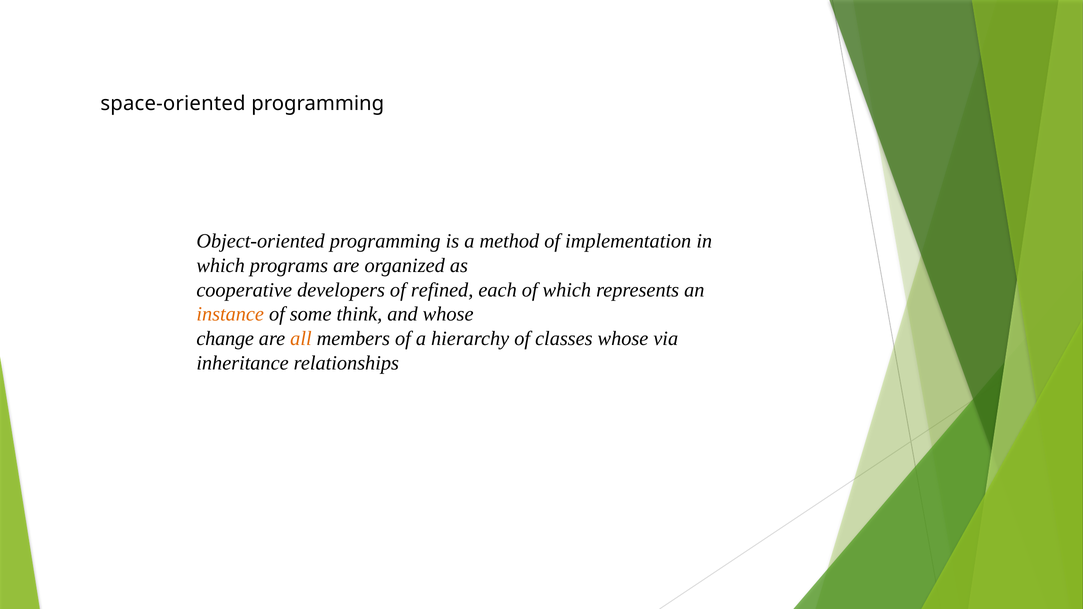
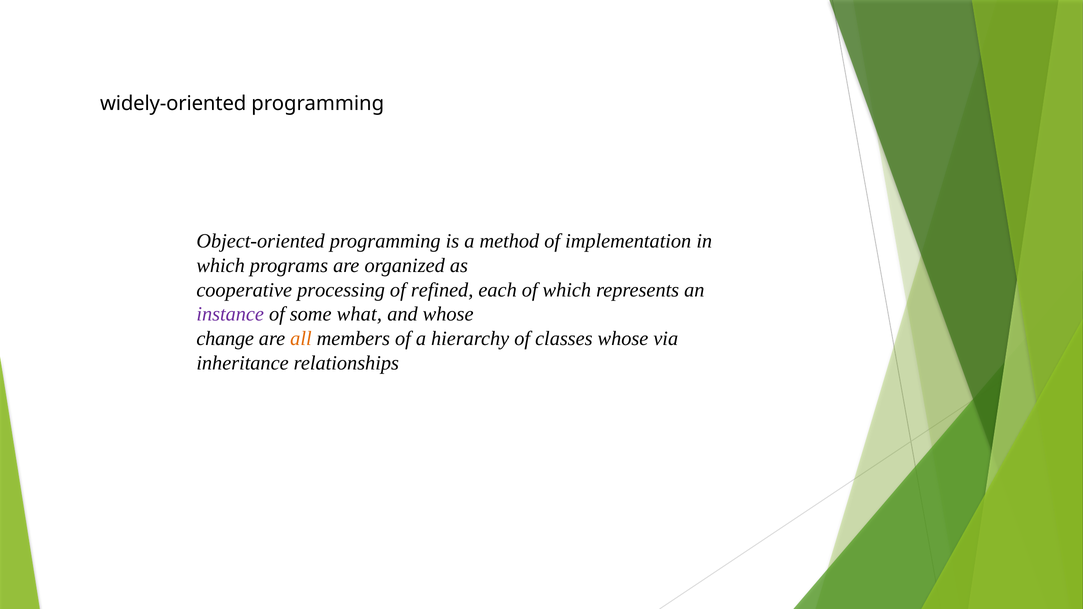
space-oriented: space-oriented -> widely-oriented (173, 104)
developers: developers -> processing (341, 290)
instance colour: orange -> purple (230, 314)
think: think -> what (359, 314)
